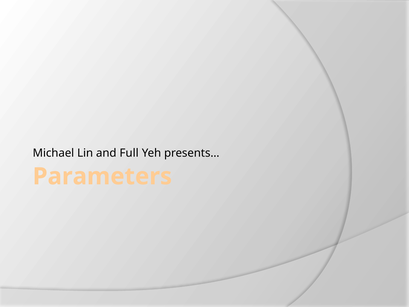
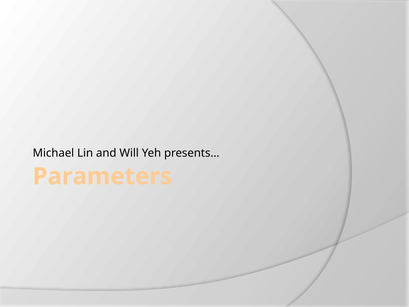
Full: Full -> Will (129, 153)
